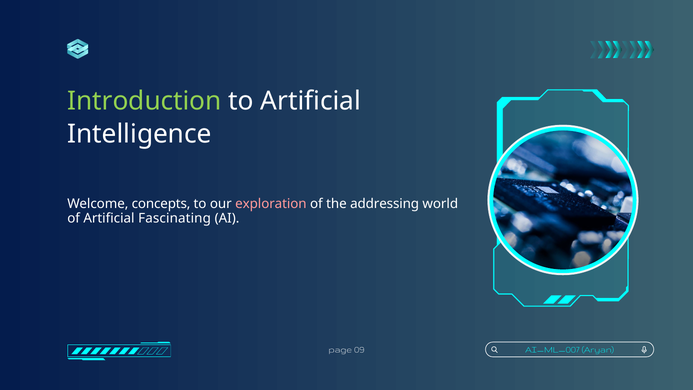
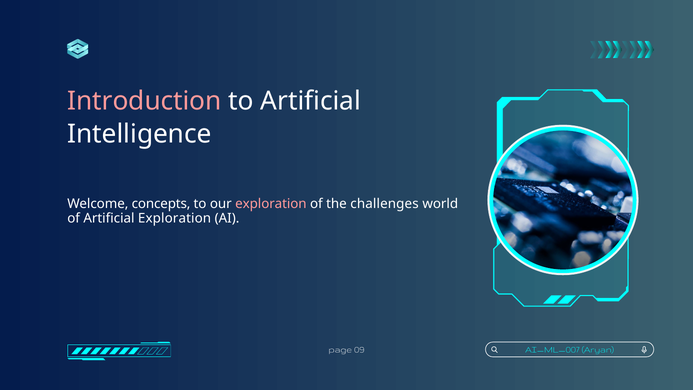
Introduction colour: light green -> pink (144, 101)
addressing: addressing -> challenges (385, 204)
Artificial Fascinating: Fascinating -> Exploration (175, 218)
